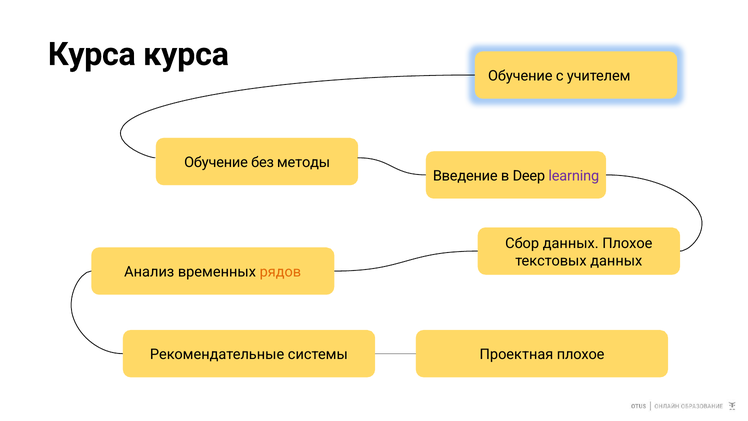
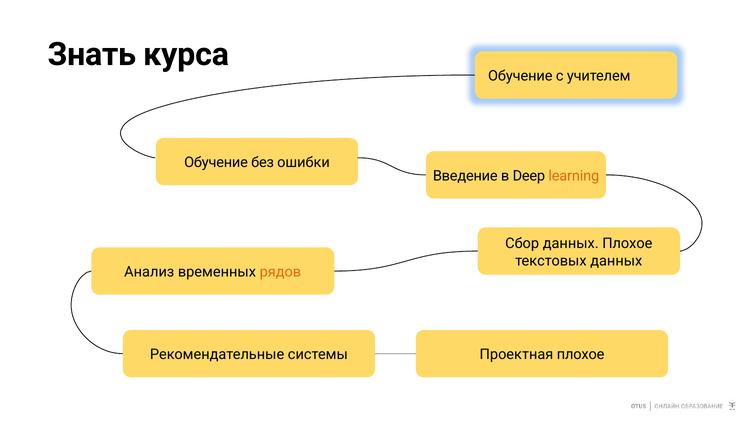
Курса: Курса -> Знать (92, 54)
методы: методы -> ошибки (303, 162)
learning colour: purple -> orange (574, 176)
